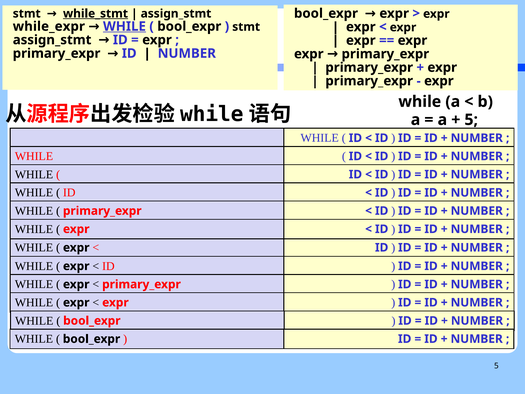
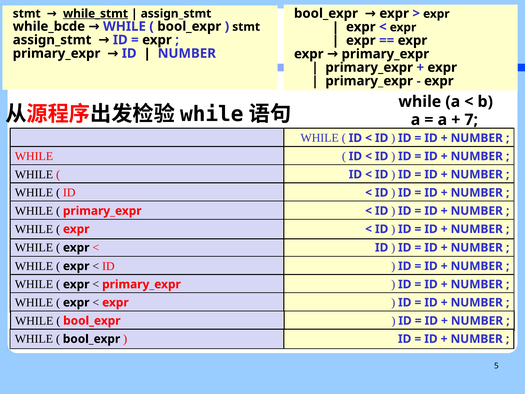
while_expr: while_expr -> while_bcde (49, 26)
WHILE underline: present -> none (124, 26)
5: 5 -> 7 (471, 120)
